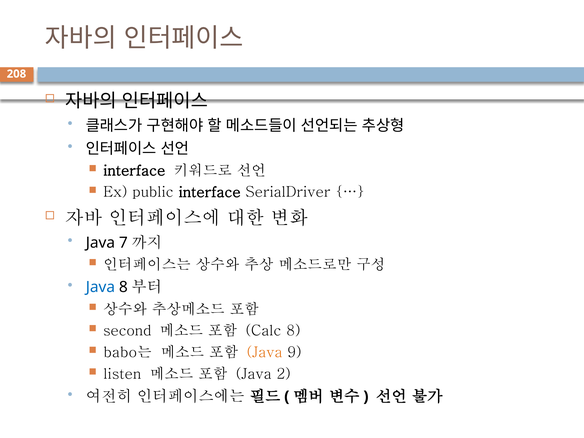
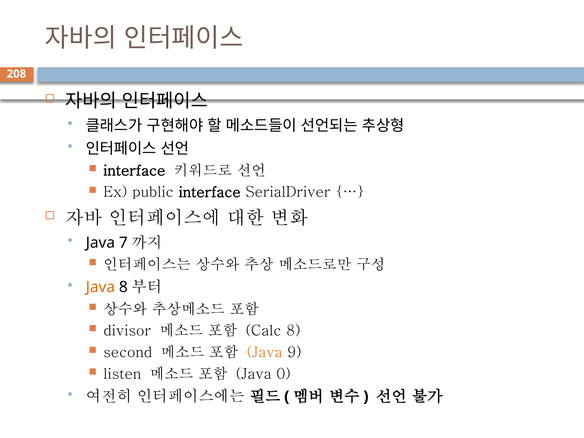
Java colour: blue -> orange (100, 287)
second: second -> divisor (127, 331)
babo는: babo는 -> second (128, 352)
2: 2 -> 0 (284, 374)
